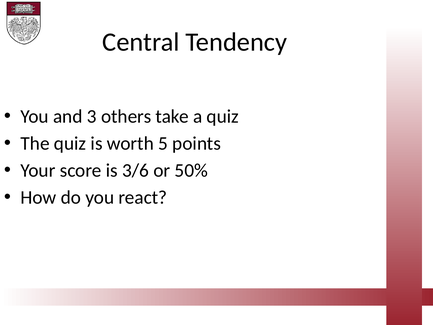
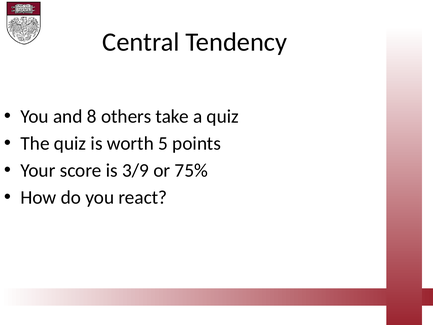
3: 3 -> 8 (92, 116)
3/6: 3/6 -> 3/9 (136, 170)
50%: 50% -> 75% (191, 170)
